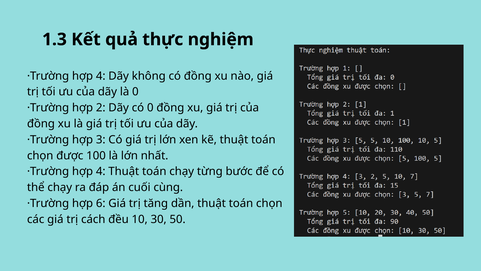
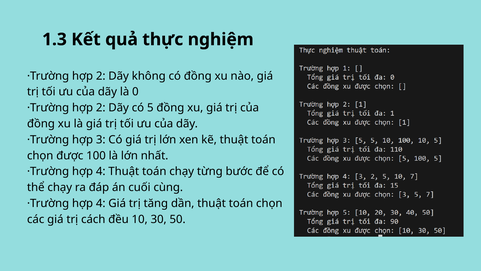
4: 4 -> 2 (101, 76)
có 0: 0 -> 5 (150, 108)
6: 6 -> 4 (101, 203)
